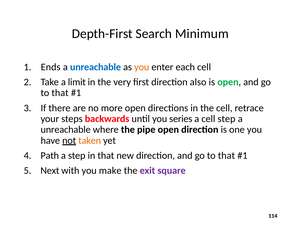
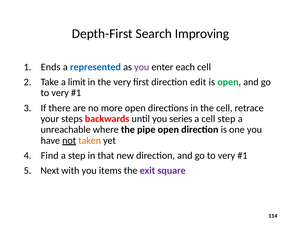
Minimum: Minimum -> Improving (202, 34)
unreachable: unreachable -> represented (95, 67)
you colour: orange -> purple (142, 67)
also: also -> edit (198, 82)
that: that -> very (60, 93)
Path: Path -> Find (50, 155)
that: that -> very (227, 155)
make: make -> items (110, 170)
